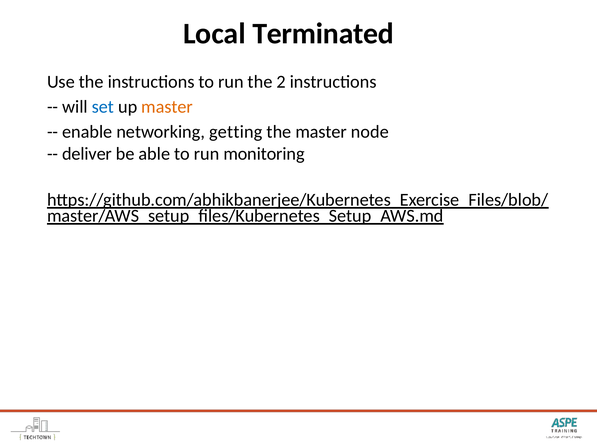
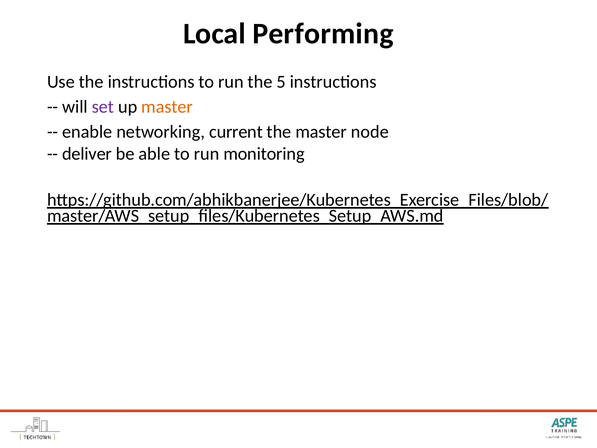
Terminated: Terminated -> Performing (323, 34)
2: 2 -> 5 (281, 82)
set colour: blue -> purple (103, 107)
getting: getting -> current (236, 132)
